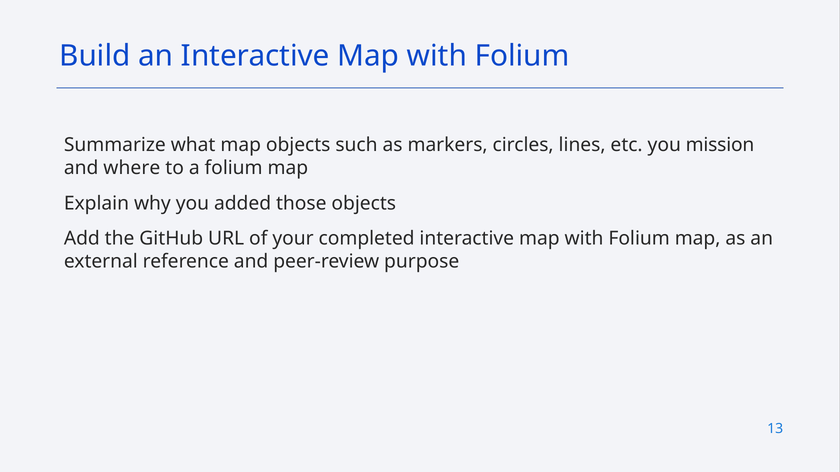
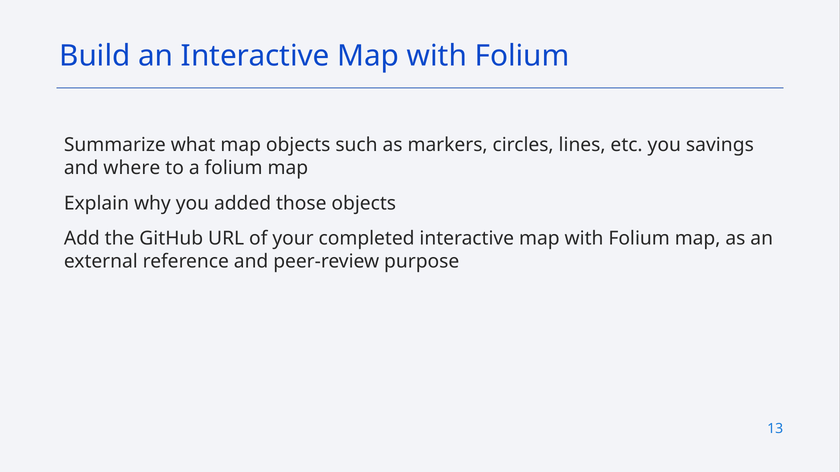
mission: mission -> savings (720, 145)
